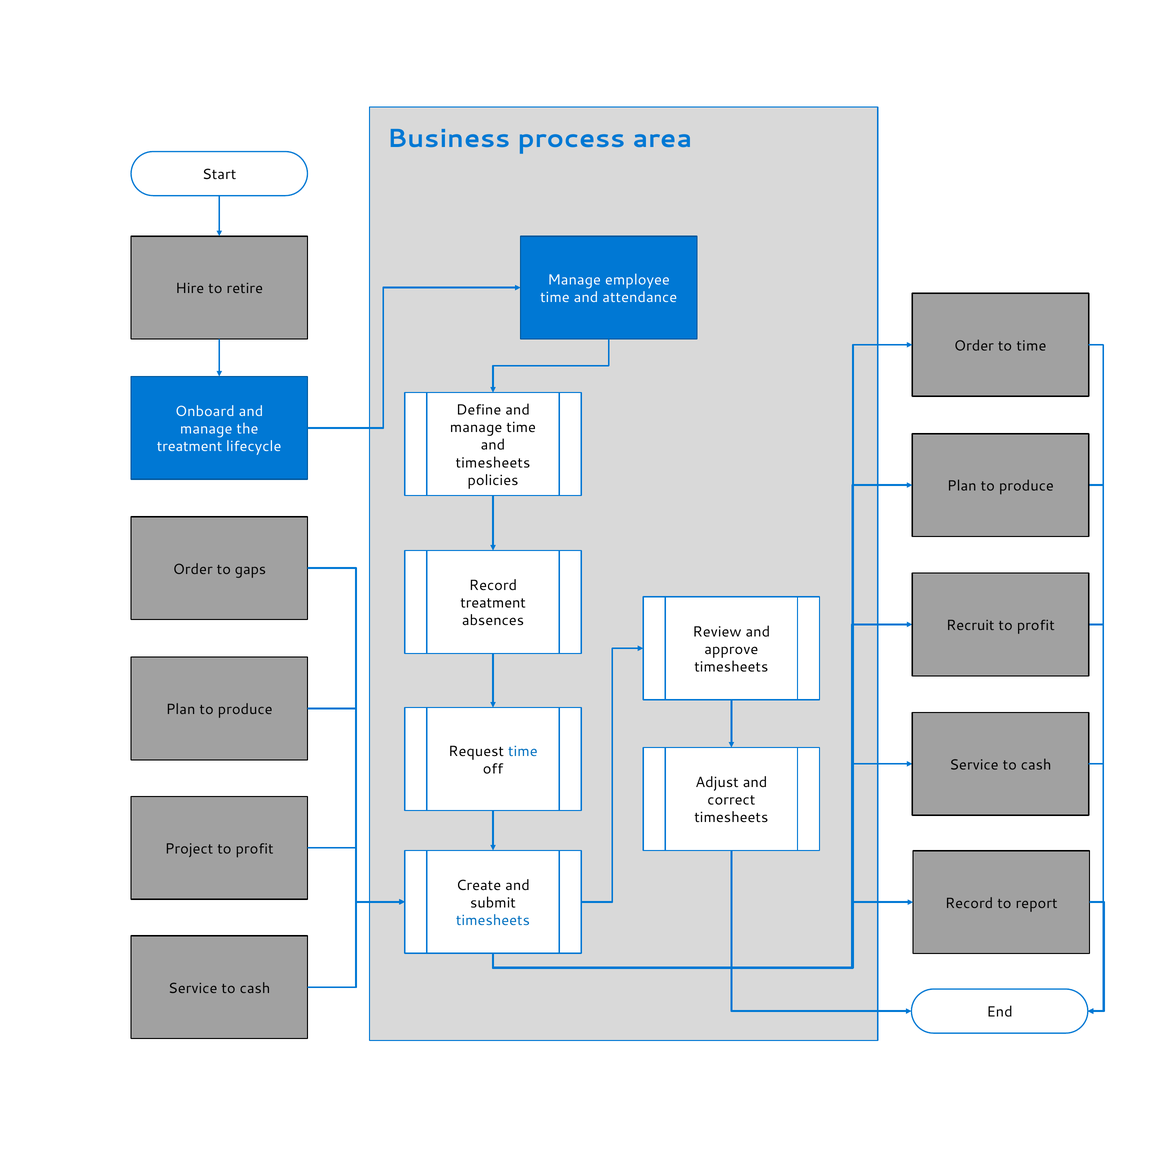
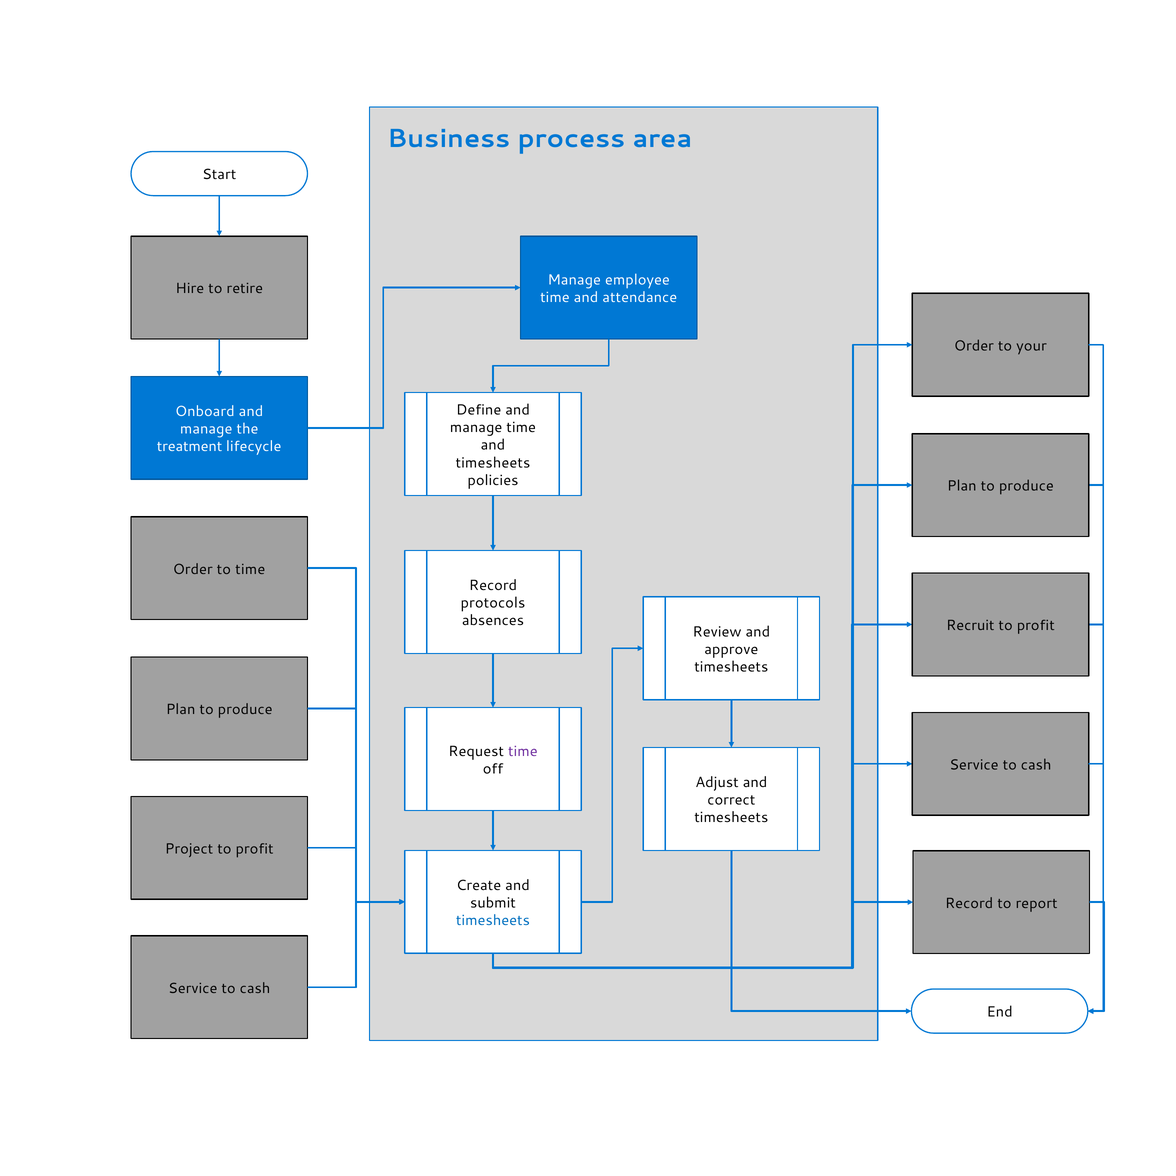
to time: time -> your (1032, 346)
to gaps: gaps -> time (250, 569)
treatment: treatment -> protocols (493, 603)
time colour: blue -> purple (523, 751)
